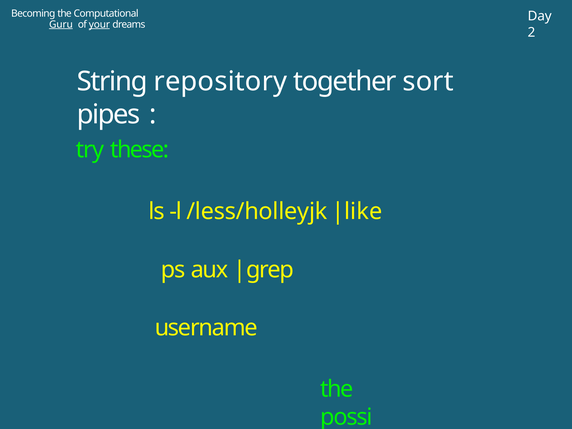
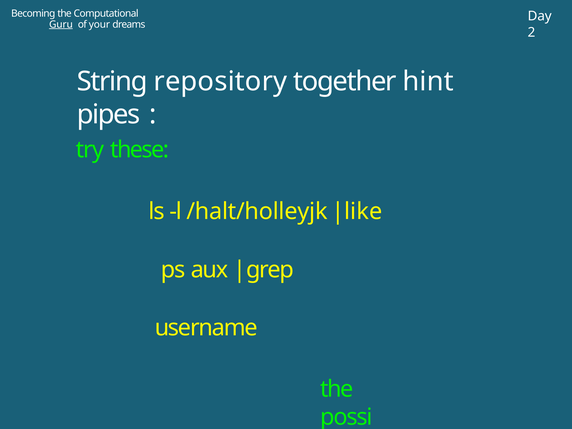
your underline: present -> none (99, 24)
sort: sort -> hint (428, 81)
/less/holleyjk: /less/holleyjk -> /halt/holleyjk (257, 211)
